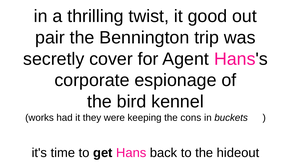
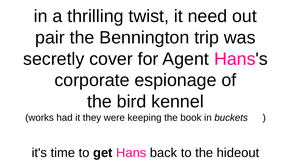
good: good -> need (207, 16)
cons: cons -> book (191, 117)
